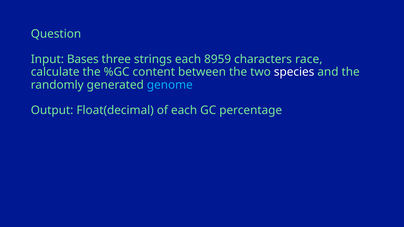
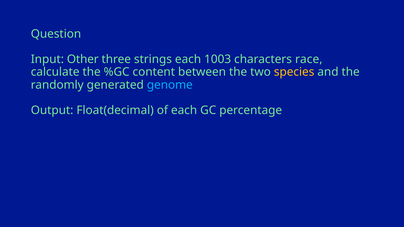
Bases: Bases -> Other (83, 59)
8959: 8959 -> 1003 (218, 59)
species colour: white -> yellow (294, 72)
